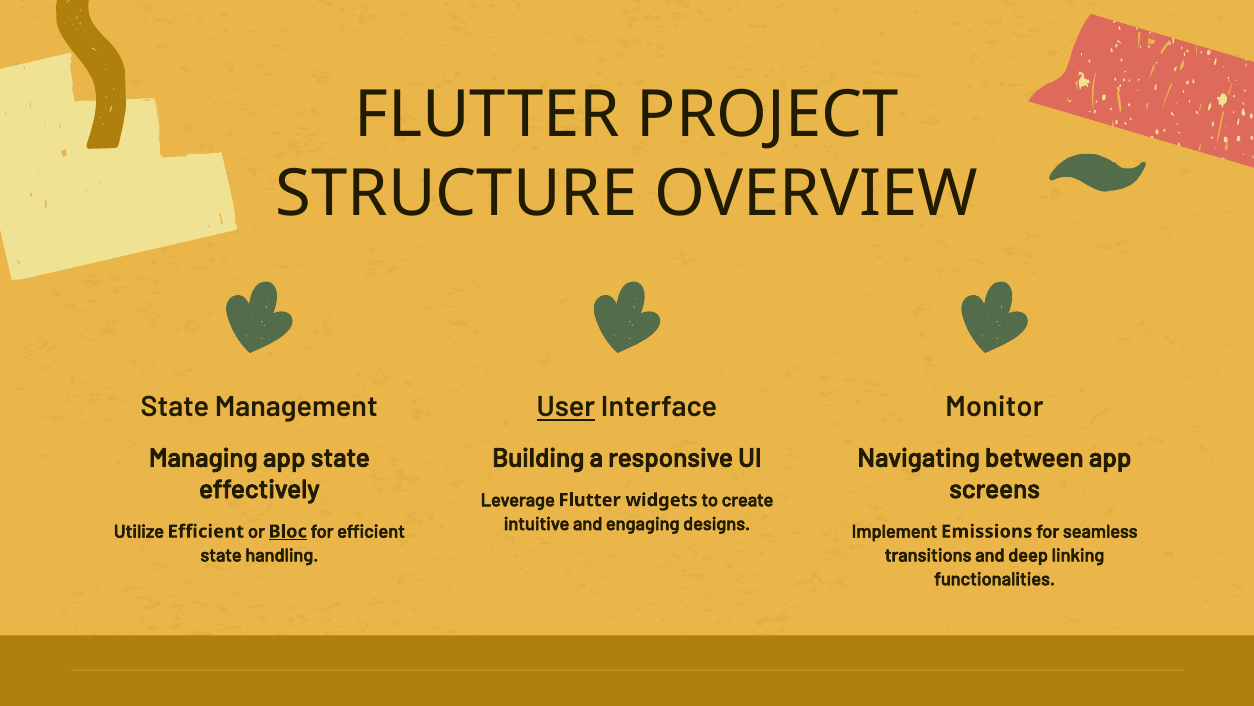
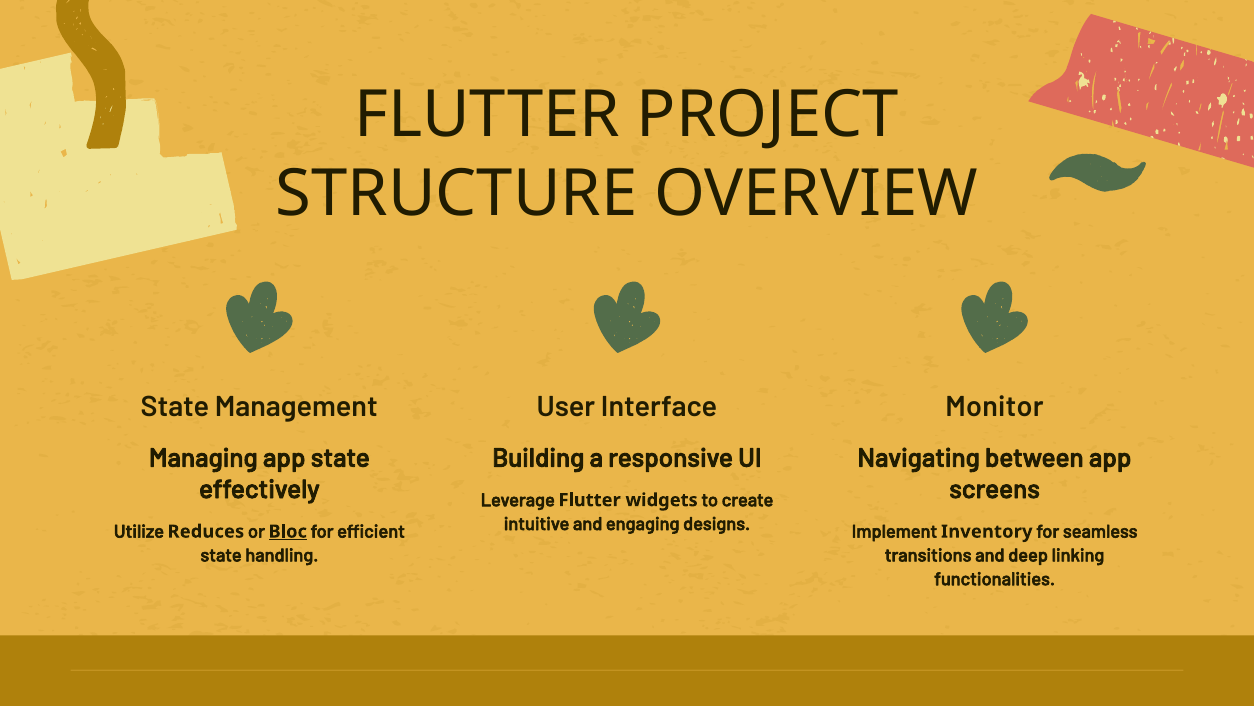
User underline: present -> none (566, 407)
Utilize Efficient: Efficient -> Reduces (206, 531)
Emissions: Emissions -> Inventory (987, 531)
